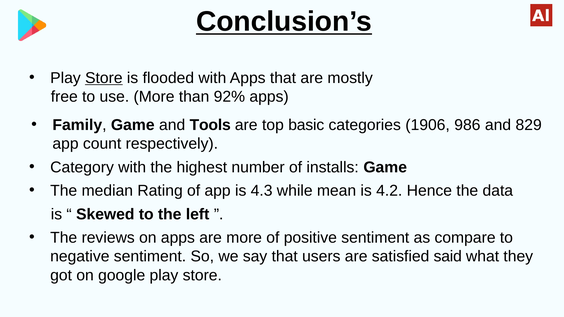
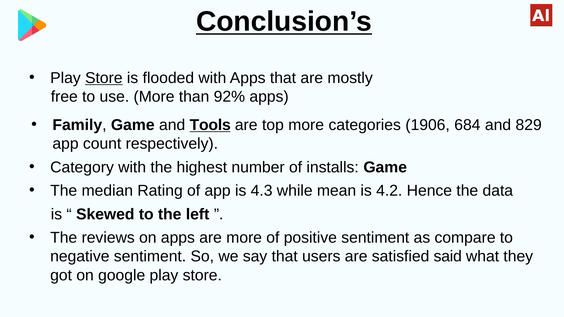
Tools underline: none -> present (210, 125)
top basic: basic -> more (306, 125)
986: 986 -> 684 (467, 125)
